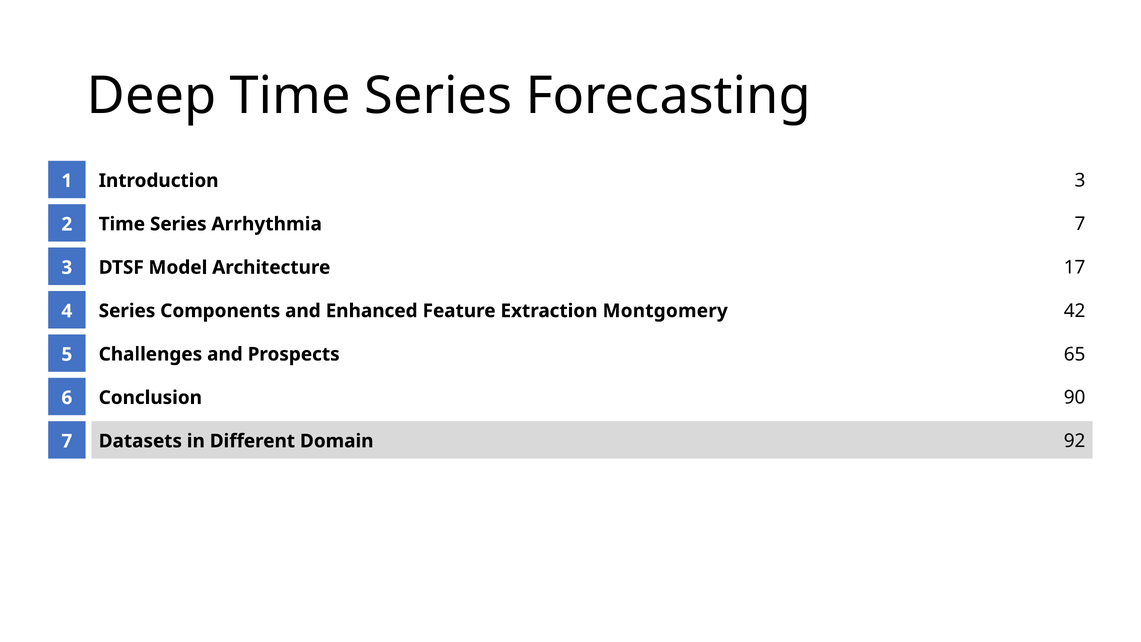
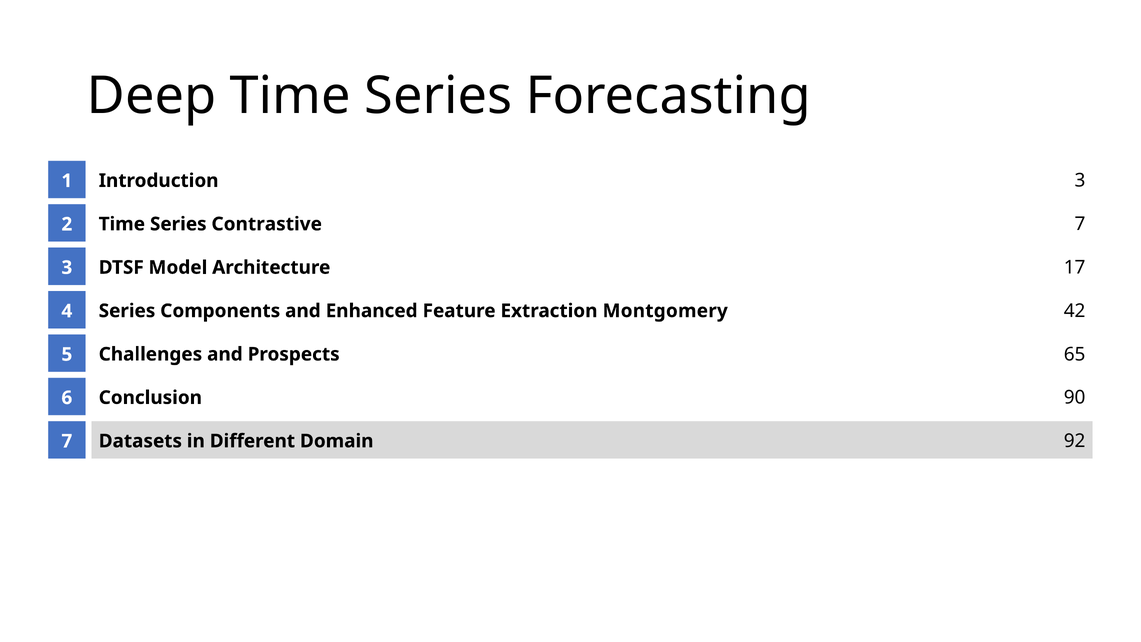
Arrhythmia: Arrhythmia -> Contrastive (267, 224)
